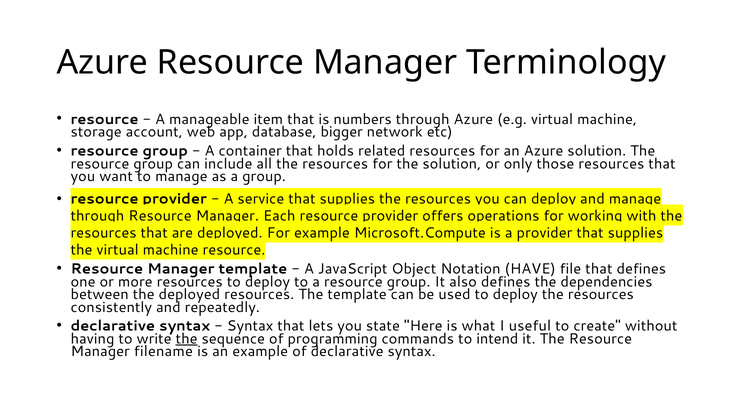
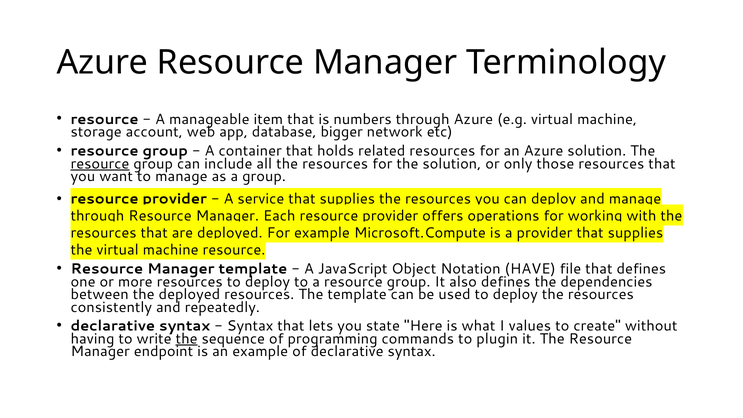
resource underline: none -> present (100, 164)
useful: useful -> values (530, 326)
intend: intend -> plugin (497, 339)
filename: filename -> endpoint (163, 351)
